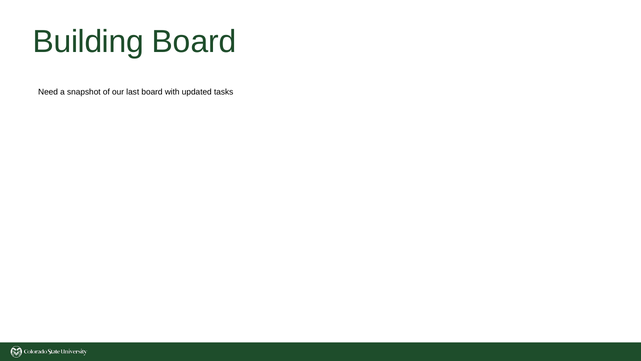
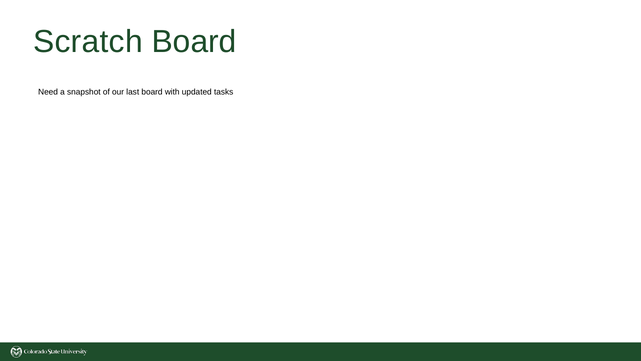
Building: Building -> Scratch (88, 42)
